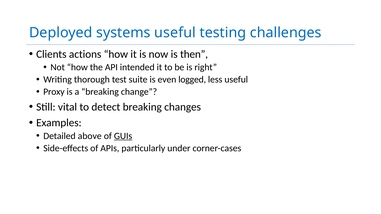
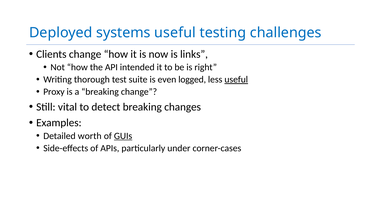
Clients actions: actions -> change (85, 54)
then: then -> links (194, 54)
useful underline: none -> present (236, 80)
above: above -> worth (90, 136)
